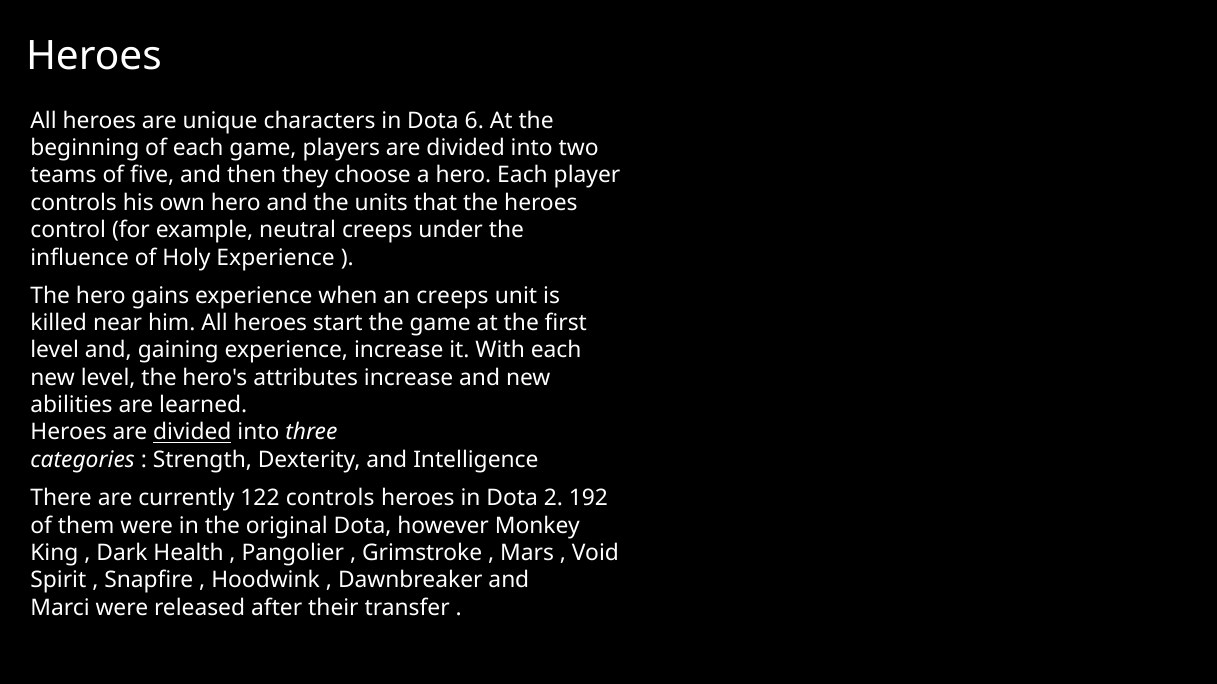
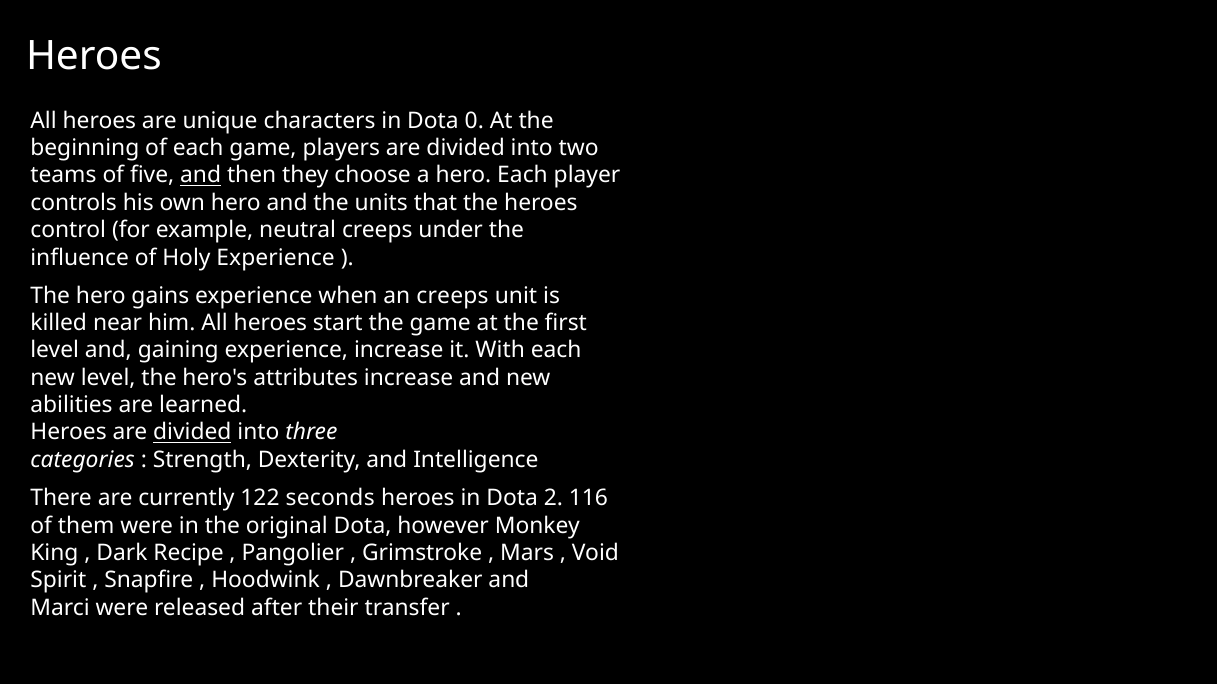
6: 6 -> 0 (474, 121)
and underline: none -> present (201, 176)
122 controls: controls -> seconds (330, 499)
192: 192 -> 116 (588, 499)
Health: Health -> Recipe (189, 553)
